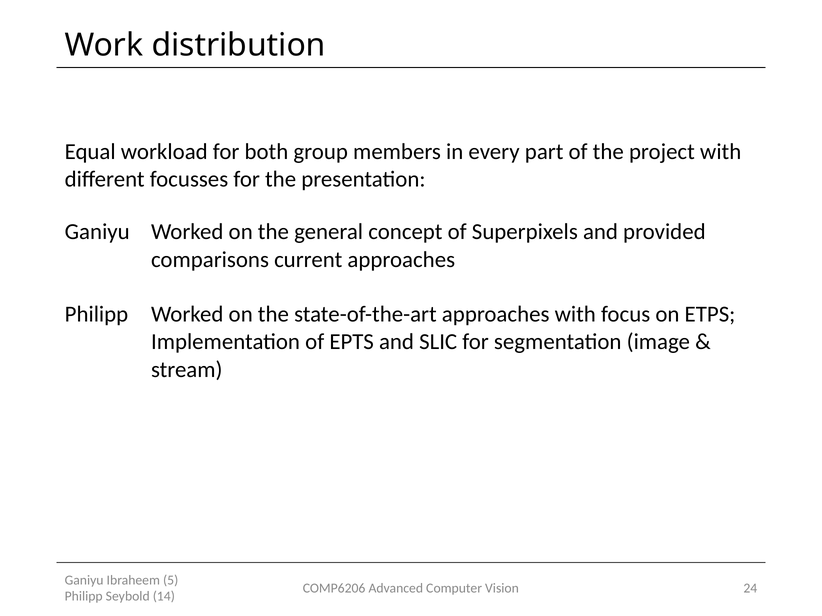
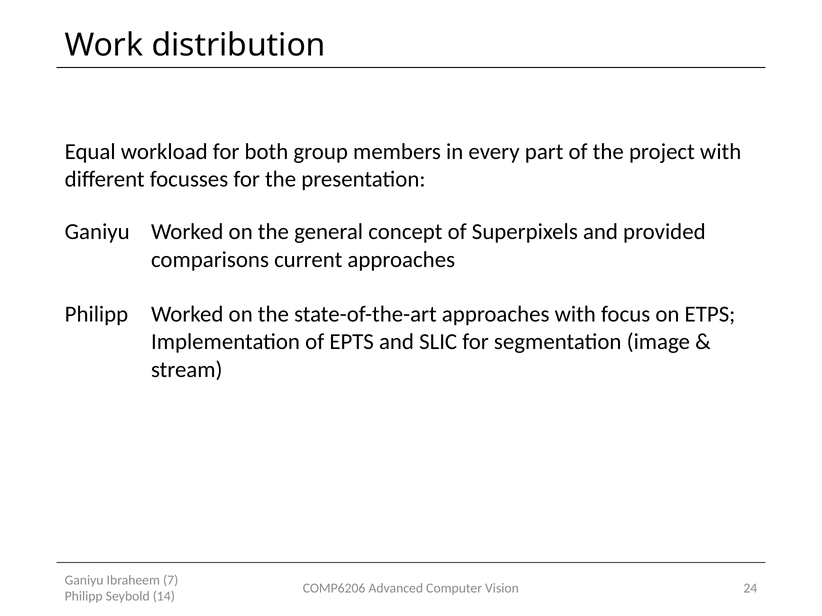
5: 5 -> 7 (171, 581)
